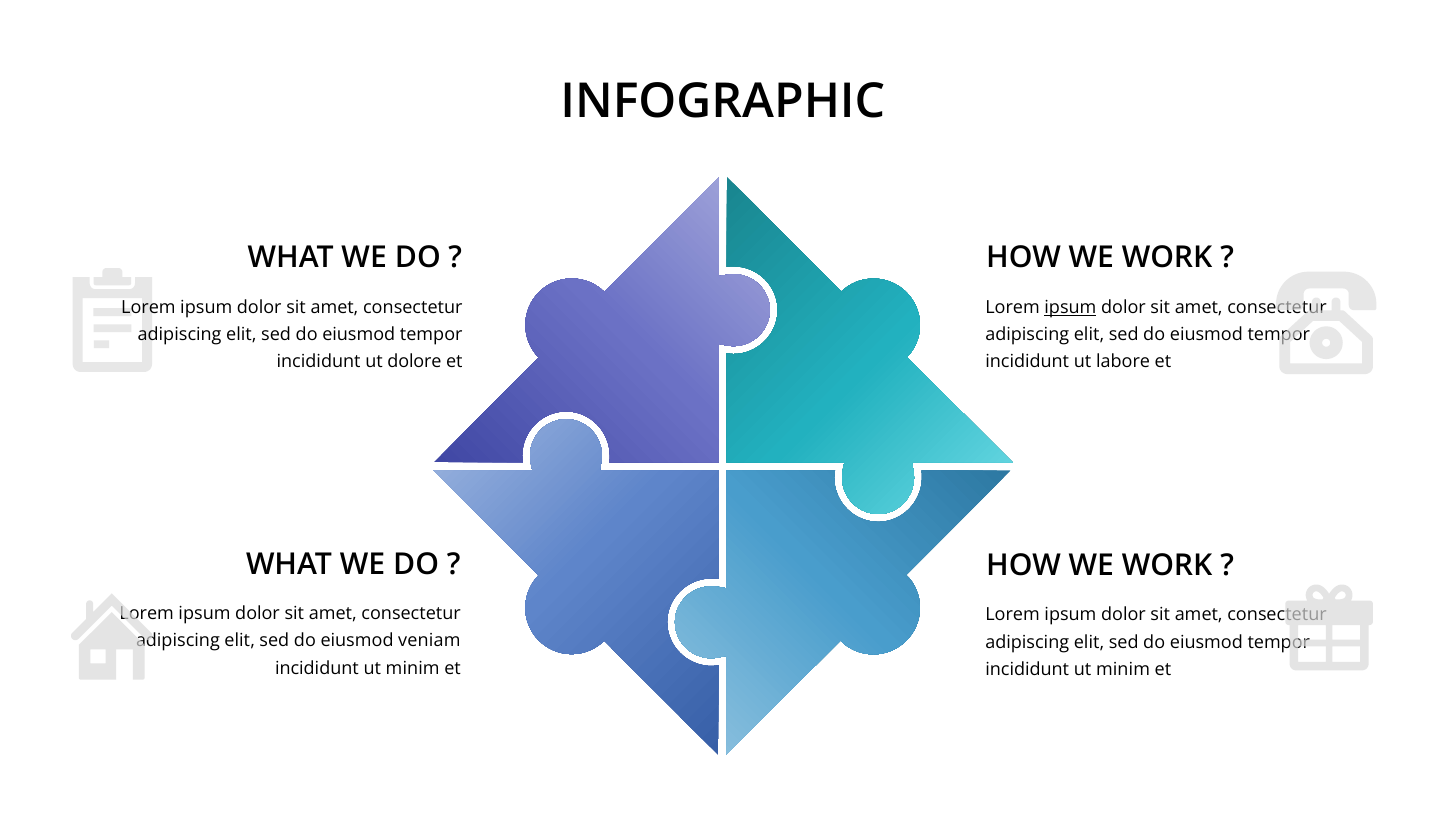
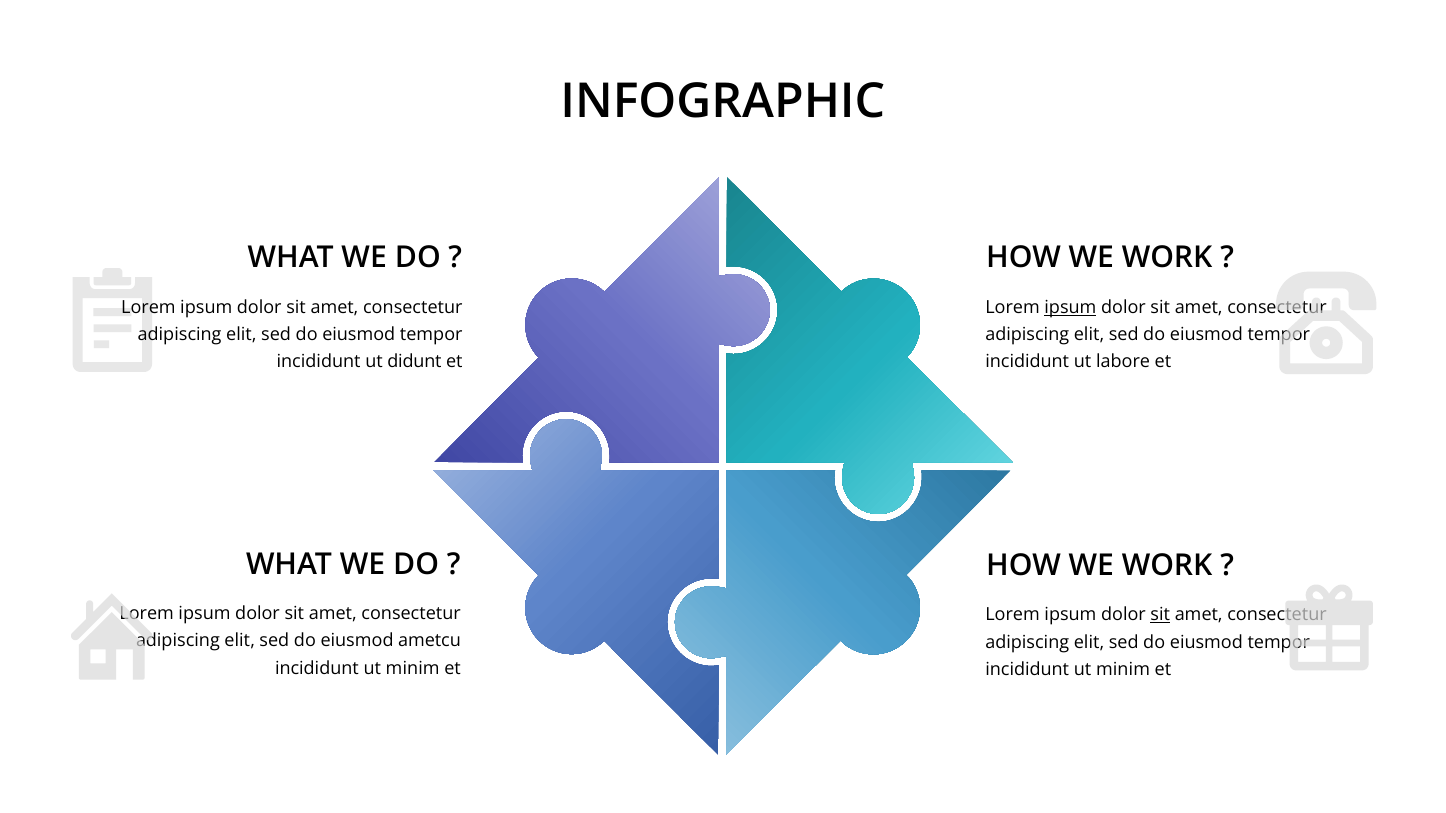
dolore: dolore -> didunt (415, 362)
sit underline: none -> present (1160, 615)
veniam: veniam -> ametcu (430, 641)
